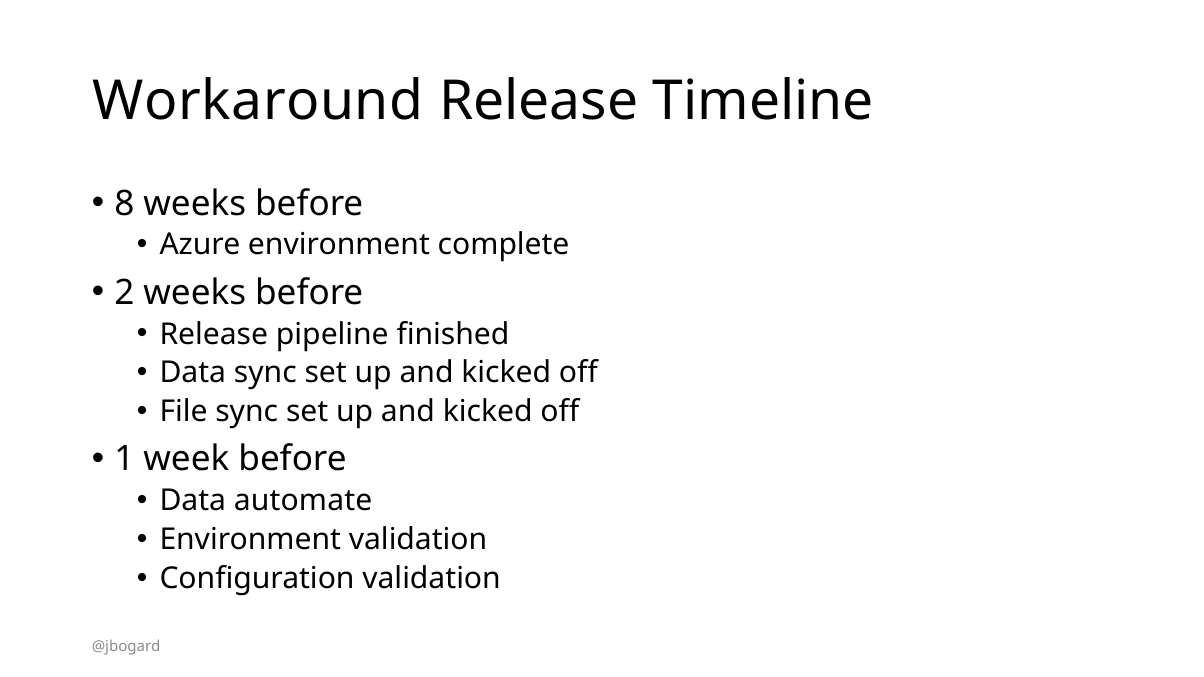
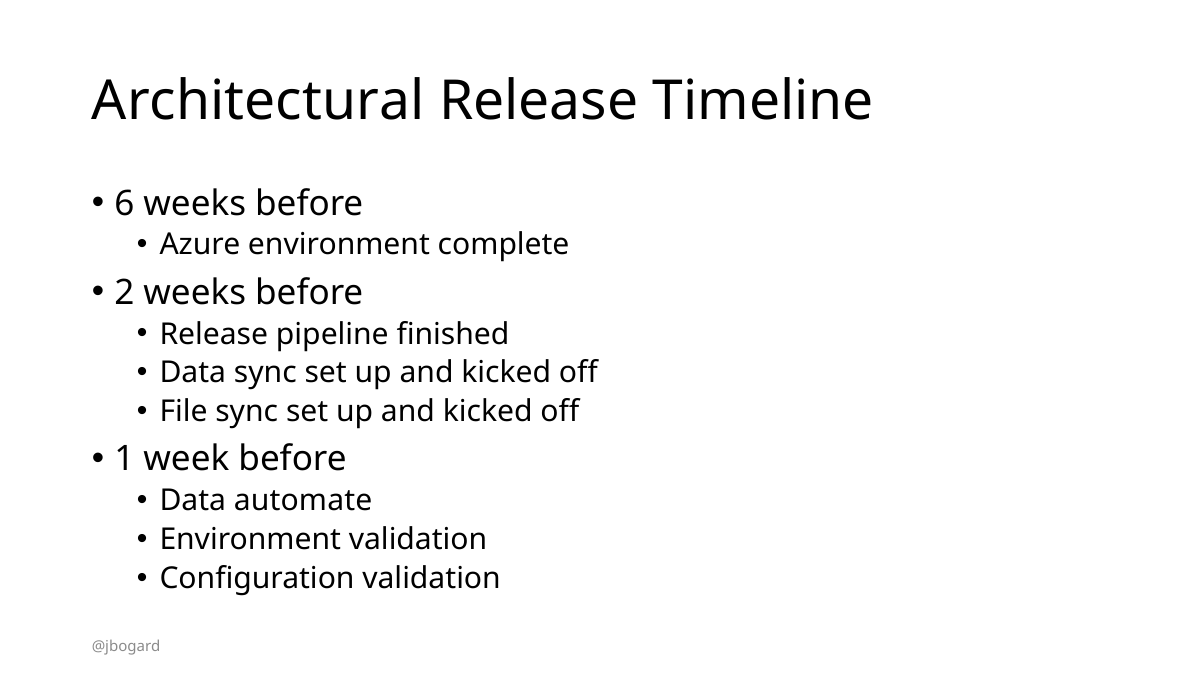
Workaround: Workaround -> Architectural (258, 101)
8: 8 -> 6 (124, 204)
